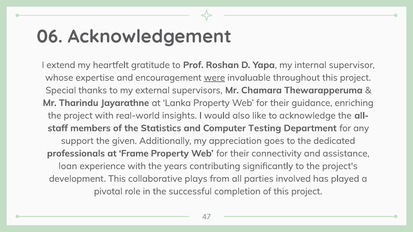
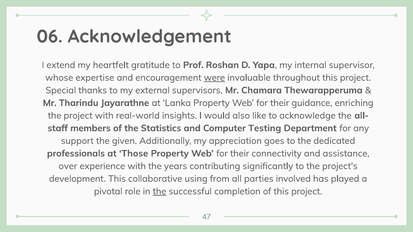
Frame: Frame -> Those (134, 154)
loan: loan -> over (68, 166)
plays: plays -> using (196, 179)
the underline: none -> present (160, 192)
